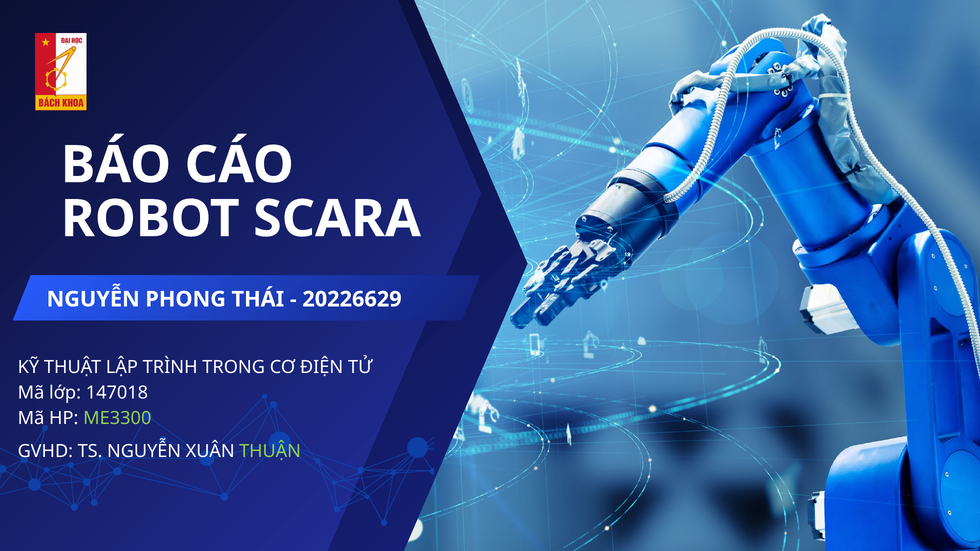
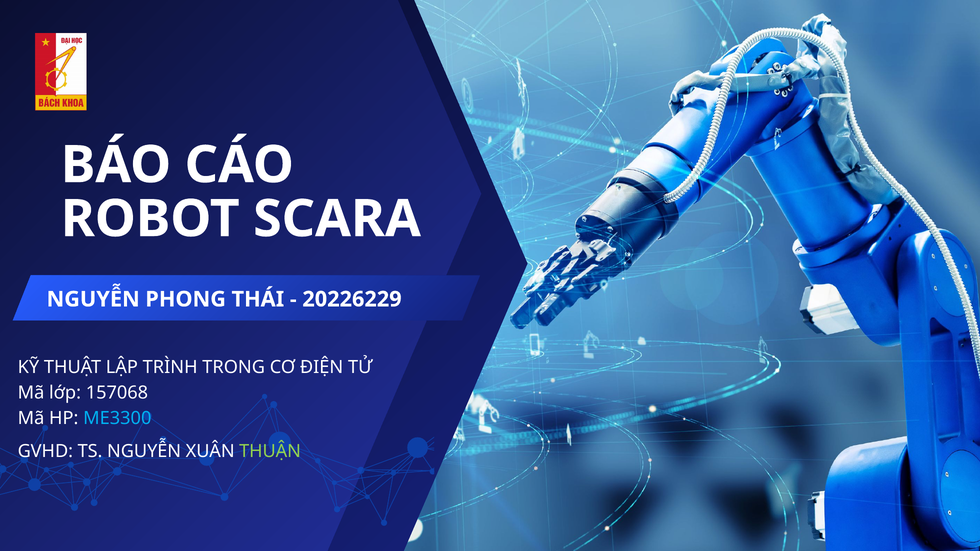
20226629: 20226629 -> 20226229 (352, 299)
147018: 147018 -> 157068 (117, 393)
ME3300 colour: light green -> light blue (117, 418)
